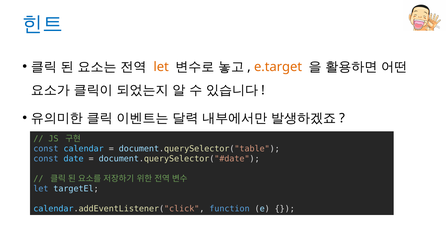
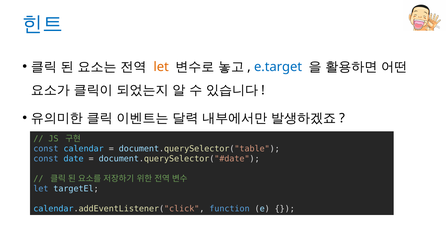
e.target colour: orange -> blue (278, 67)
